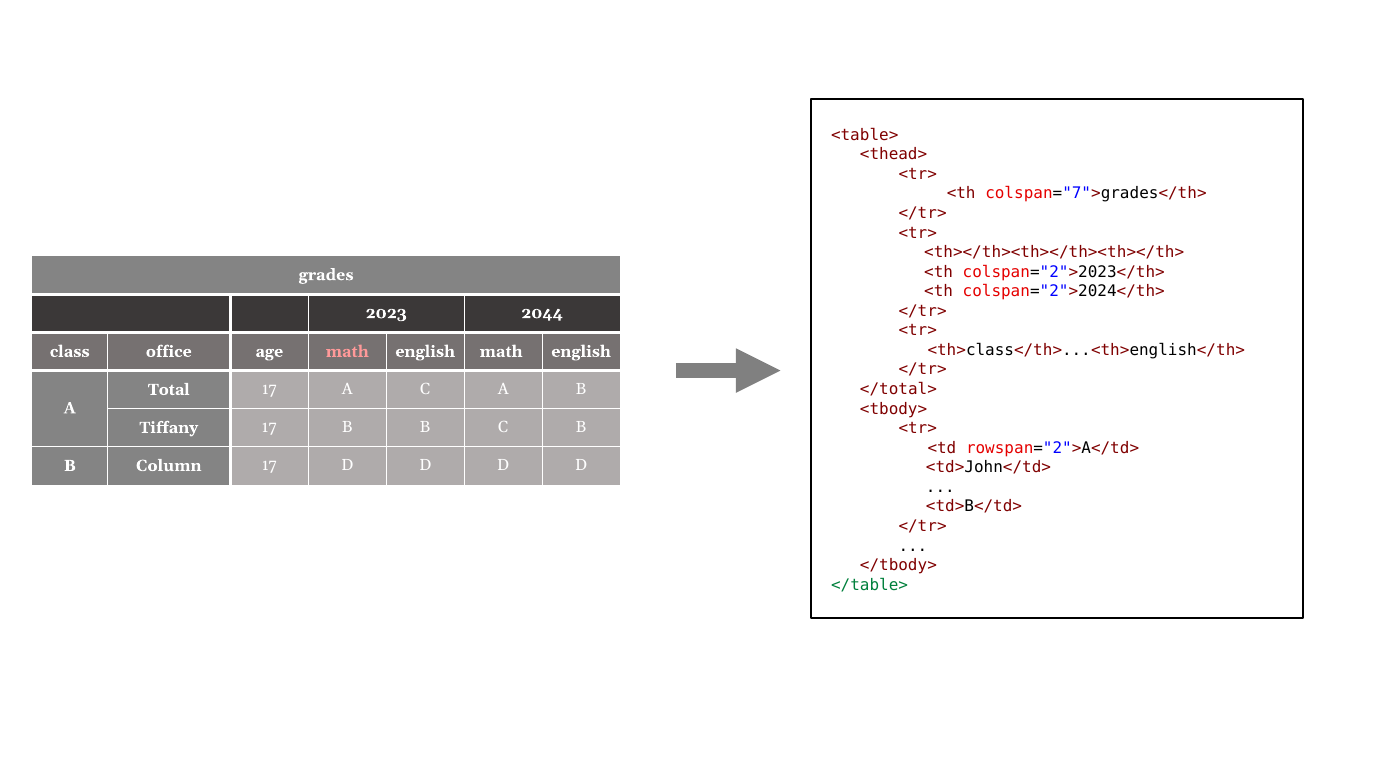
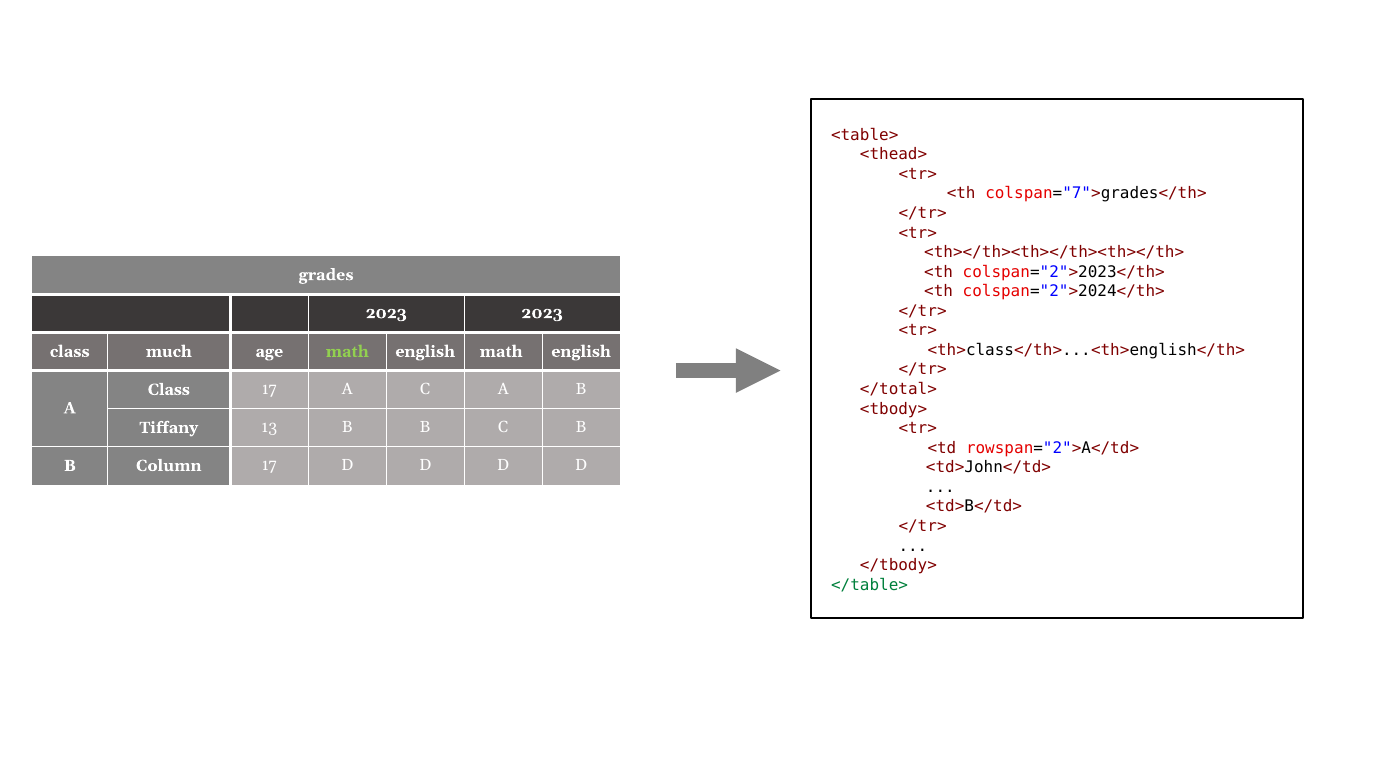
2023 2044: 2044 -> 2023 (542, 313)
office: office -> much (169, 352)
math colour: pink -> light green (347, 352)
Total: Total -> Class (169, 390)
Tiffany 17: 17 -> 13 (269, 428)
